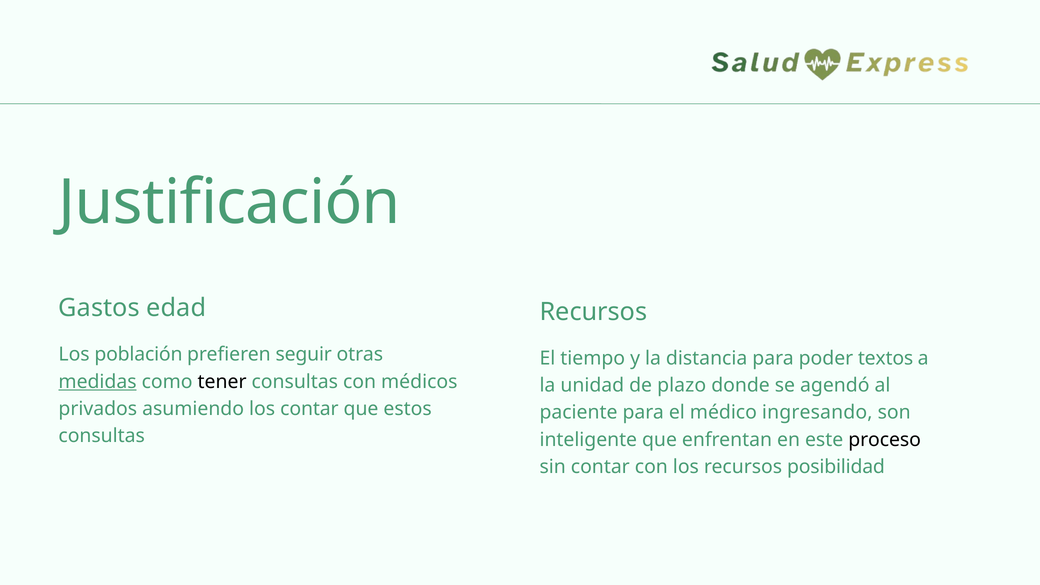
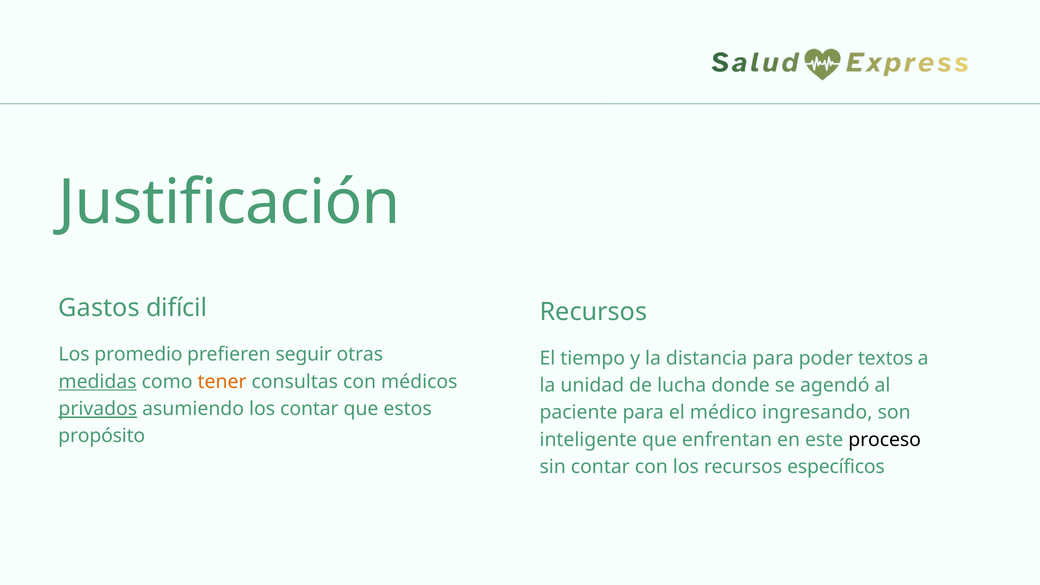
edad: edad -> difícil (177, 308)
población: población -> promedio (138, 354)
tener colour: black -> orange (222, 382)
plazo: plazo -> lucha (682, 385)
privados underline: none -> present (98, 409)
consultas: consultas -> propósito (102, 436)
posibilidad: posibilidad -> específicos (836, 467)
